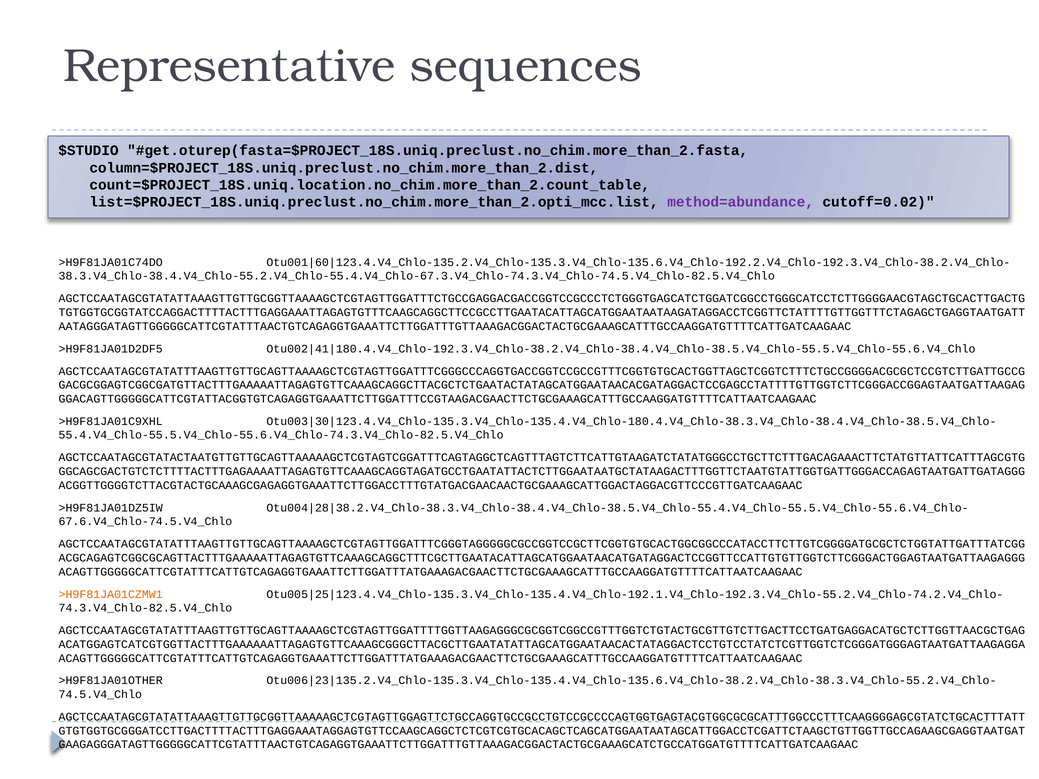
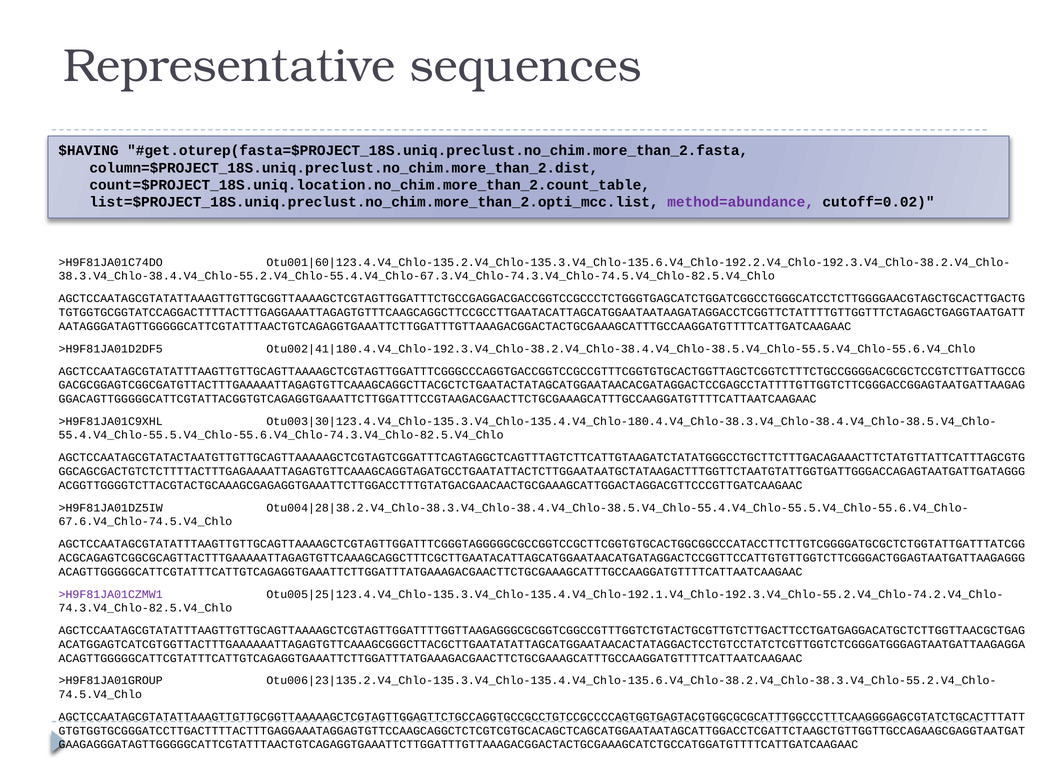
$STUDIO: $STUDIO -> $HAVING (88, 151)
>H9F81JA01CZMW1 colour: orange -> purple (111, 594)
>H9F81JA01OTHER: >H9F81JA01OTHER -> >H9F81JA01GROUP (111, 681)
